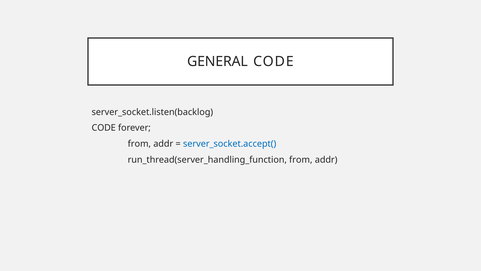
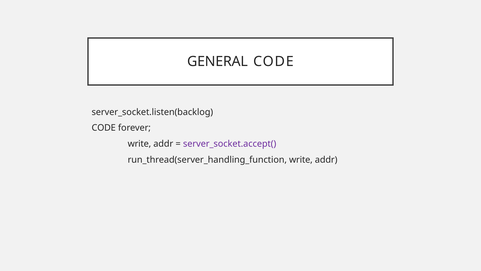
from: from -> write (139, 144)
server_socket.accept( colour: blue -> purple (230, 144)
run_thread(server_handling_function from: from -> write (301, 159)
